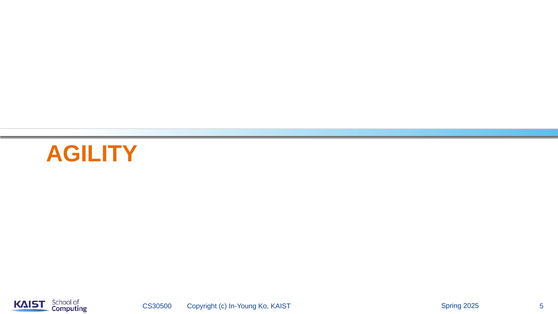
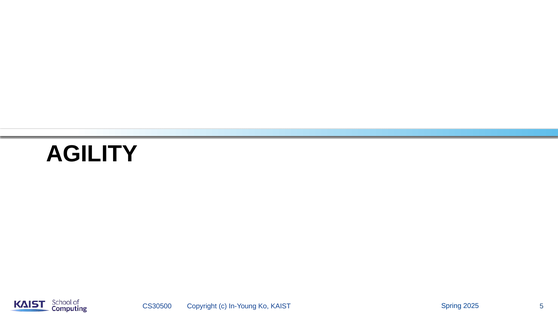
AGILITY colour: orange -> black (92, 154)
